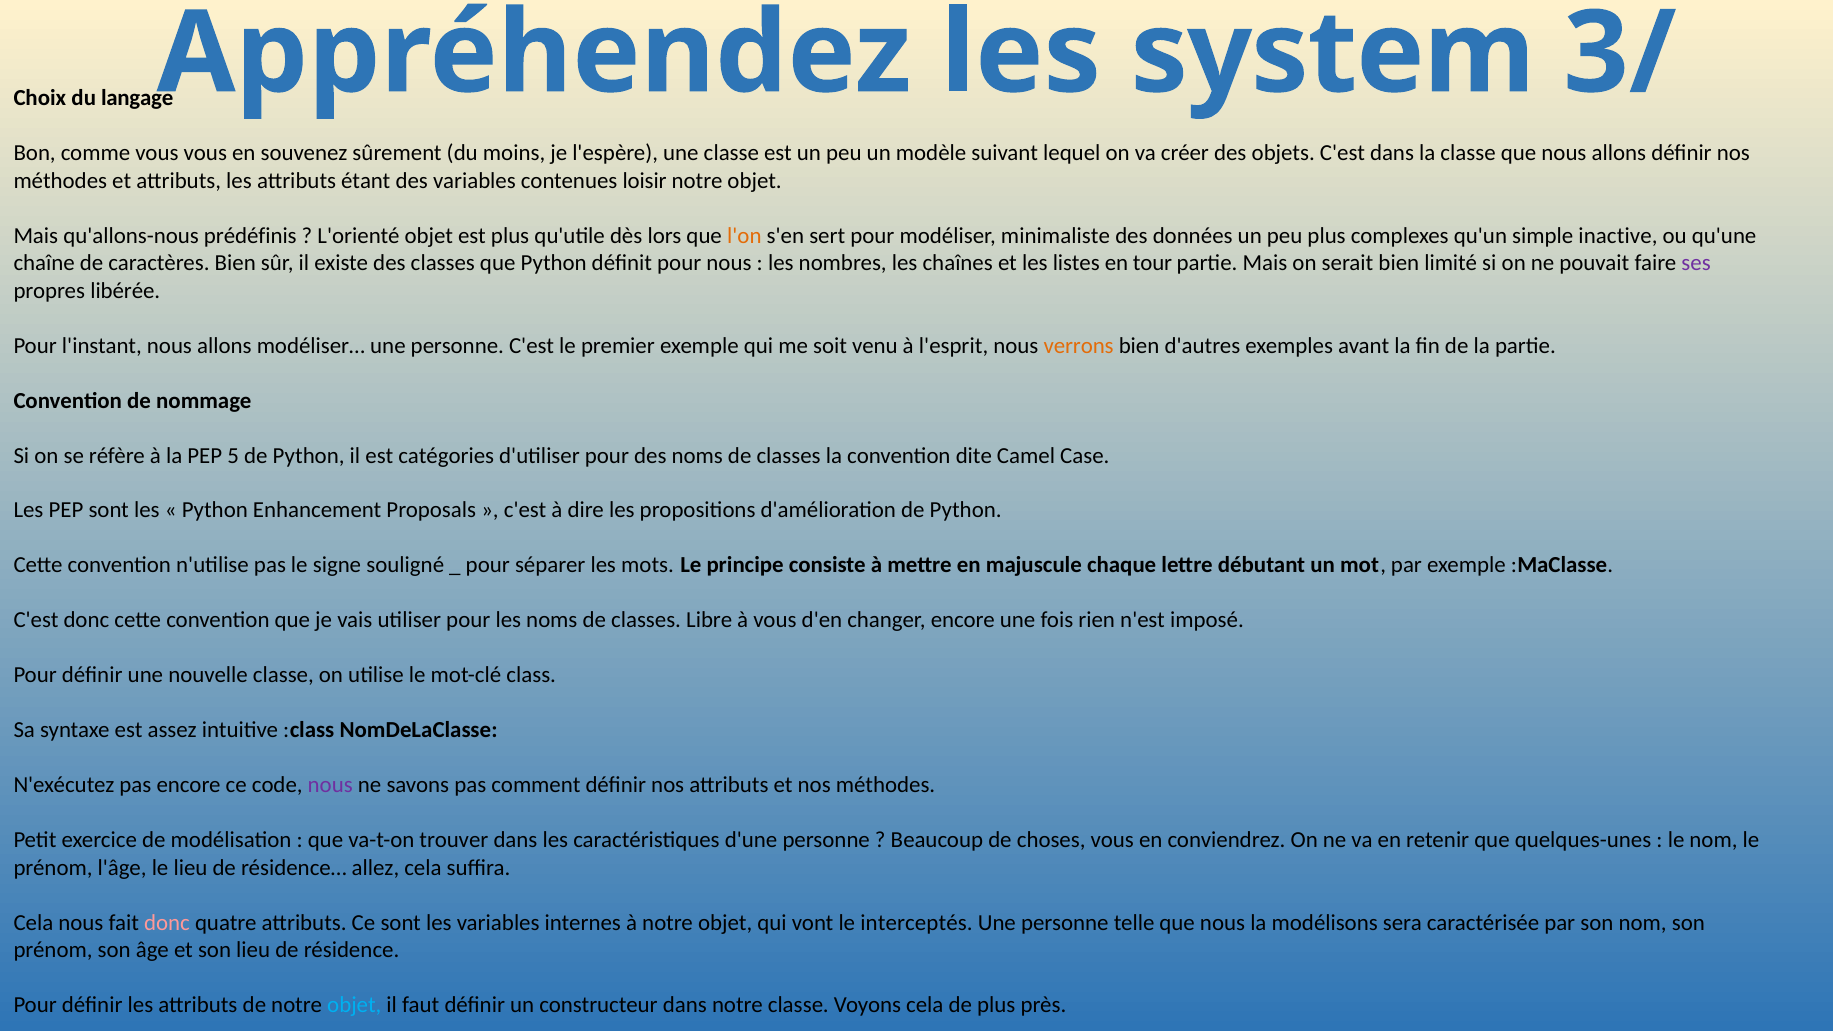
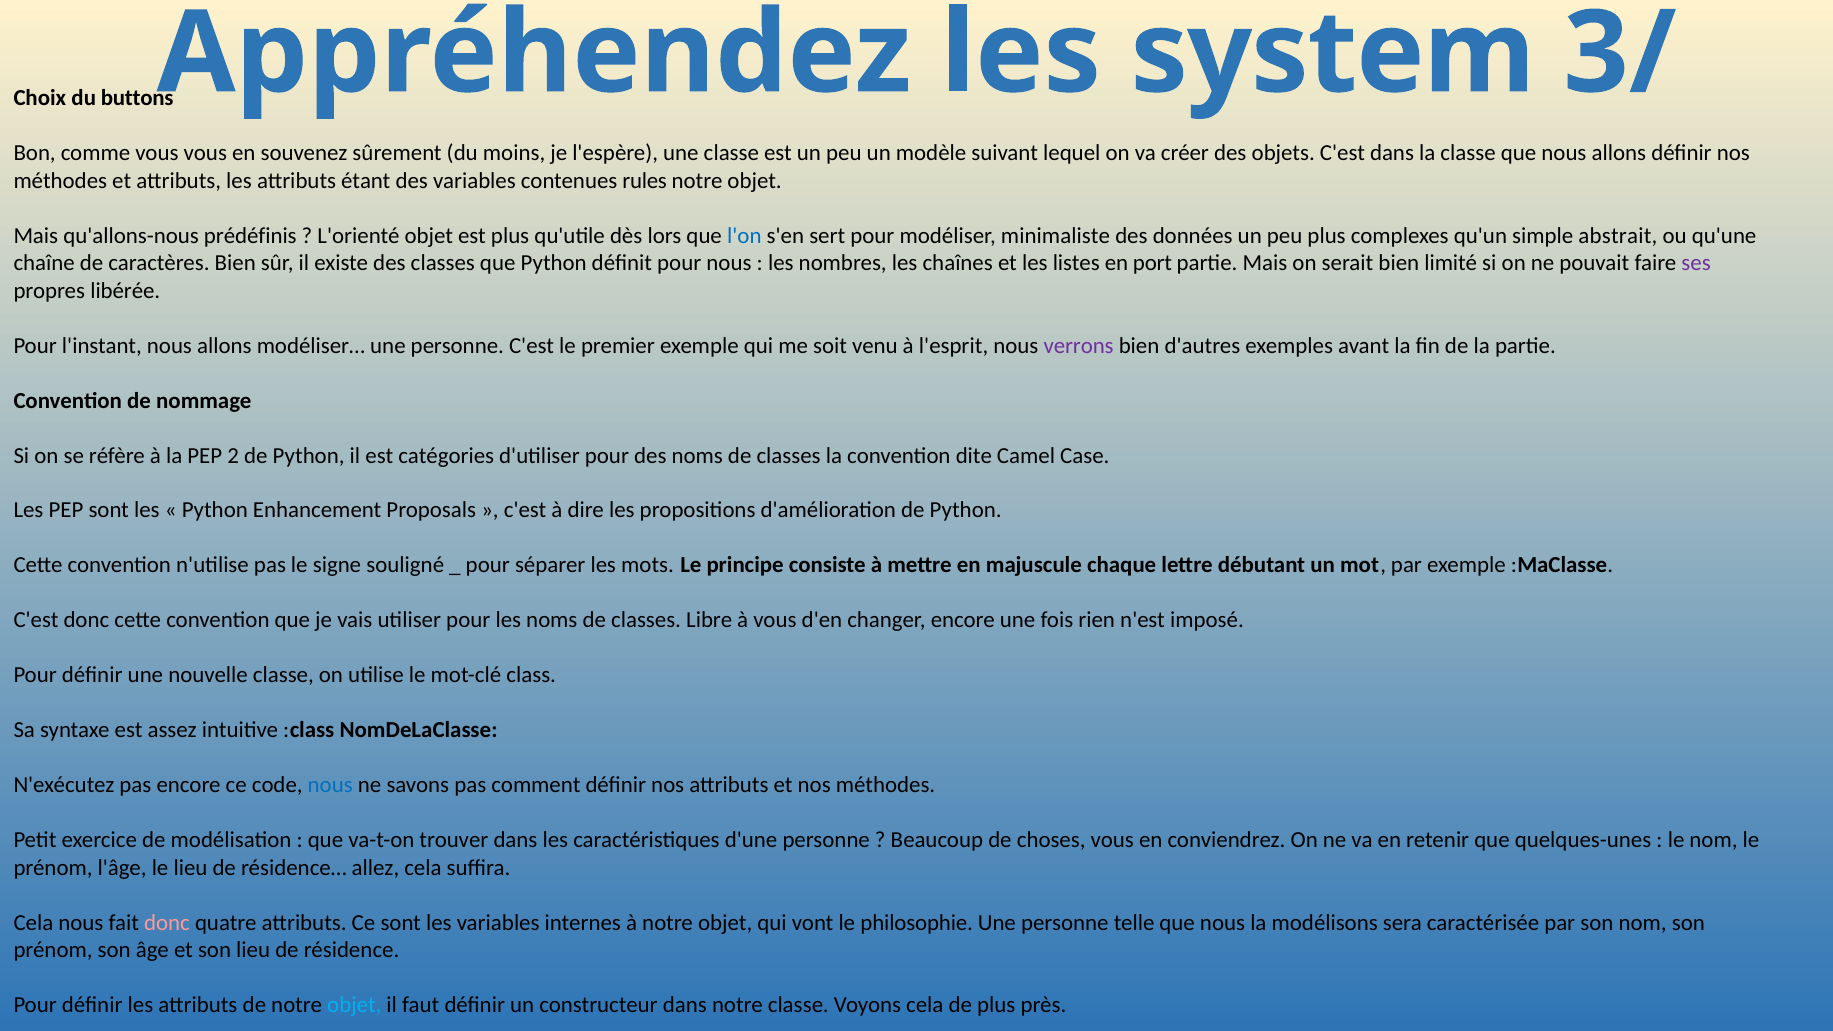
langage: langage -> buttons (137, 98)
loisir: loisir -> rules (645, 181)
l'on colour: orange -> blue (744, 236)
inactive: inactive -> abstrait (1618, 236)
tour: tour -> port (1153, 263)
verrons colour: orange -> purple (1079, 345)
5: 5 -> 2 (233, 455)
nous colour: purple -> blue (330, 785)
interceptés: interceptés -> philosophie (917, 923)
